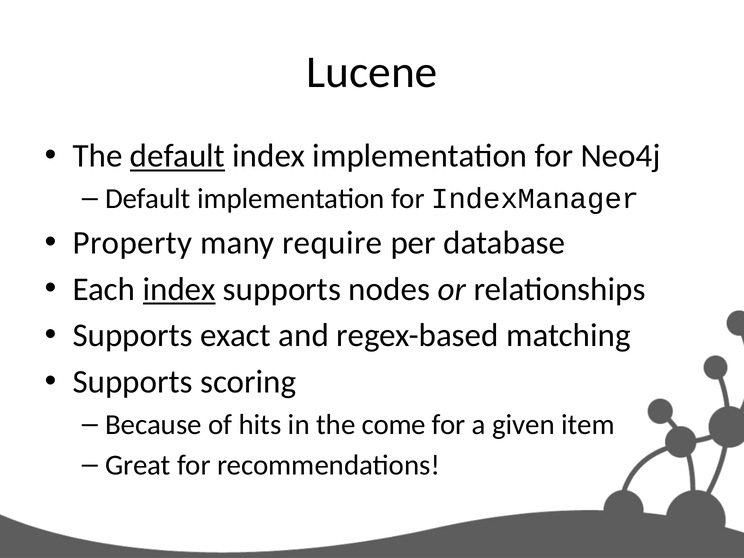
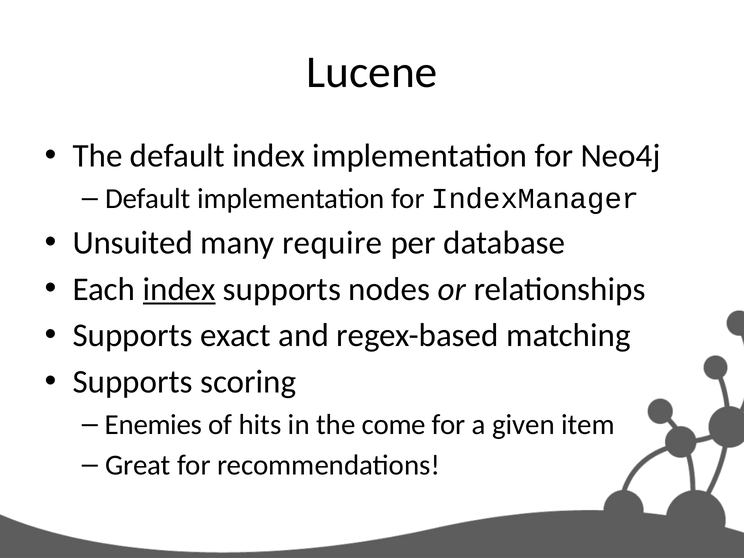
default underline: present -> none (177, 156)
Property: Property -> Unsuited (133, 243)
Because: Because -> Enemies (153, 425)
